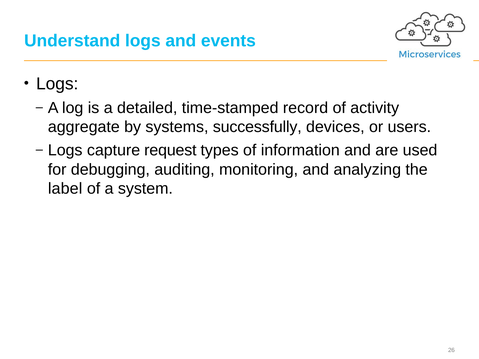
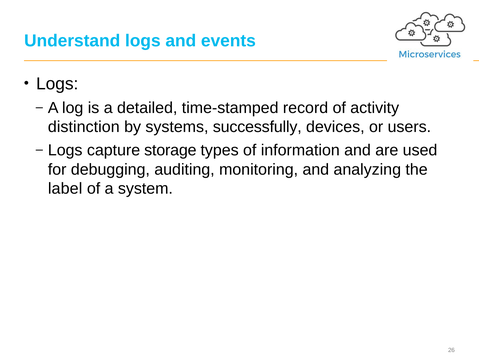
aggregate: aggregate -> distinction (84, 127)
request: request -> storage (170, 150)
